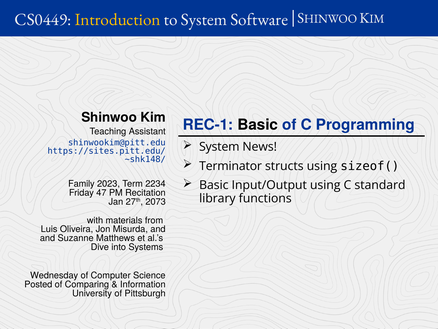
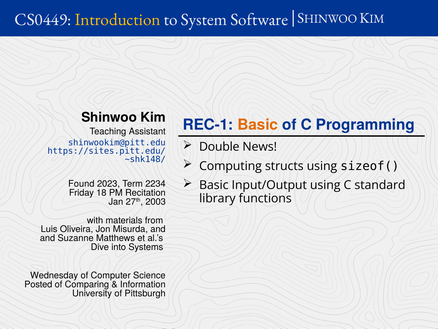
Basic colour: black -> orange (258, 125)
System: System -> Double (219, 147)
Terminator: Terminator -> Computing (231, 166)
Family: Family -> Found (81, 184)
47: 47 -> 18 (101, 193)
2073: 2073 -> 2003 (156, 201)
